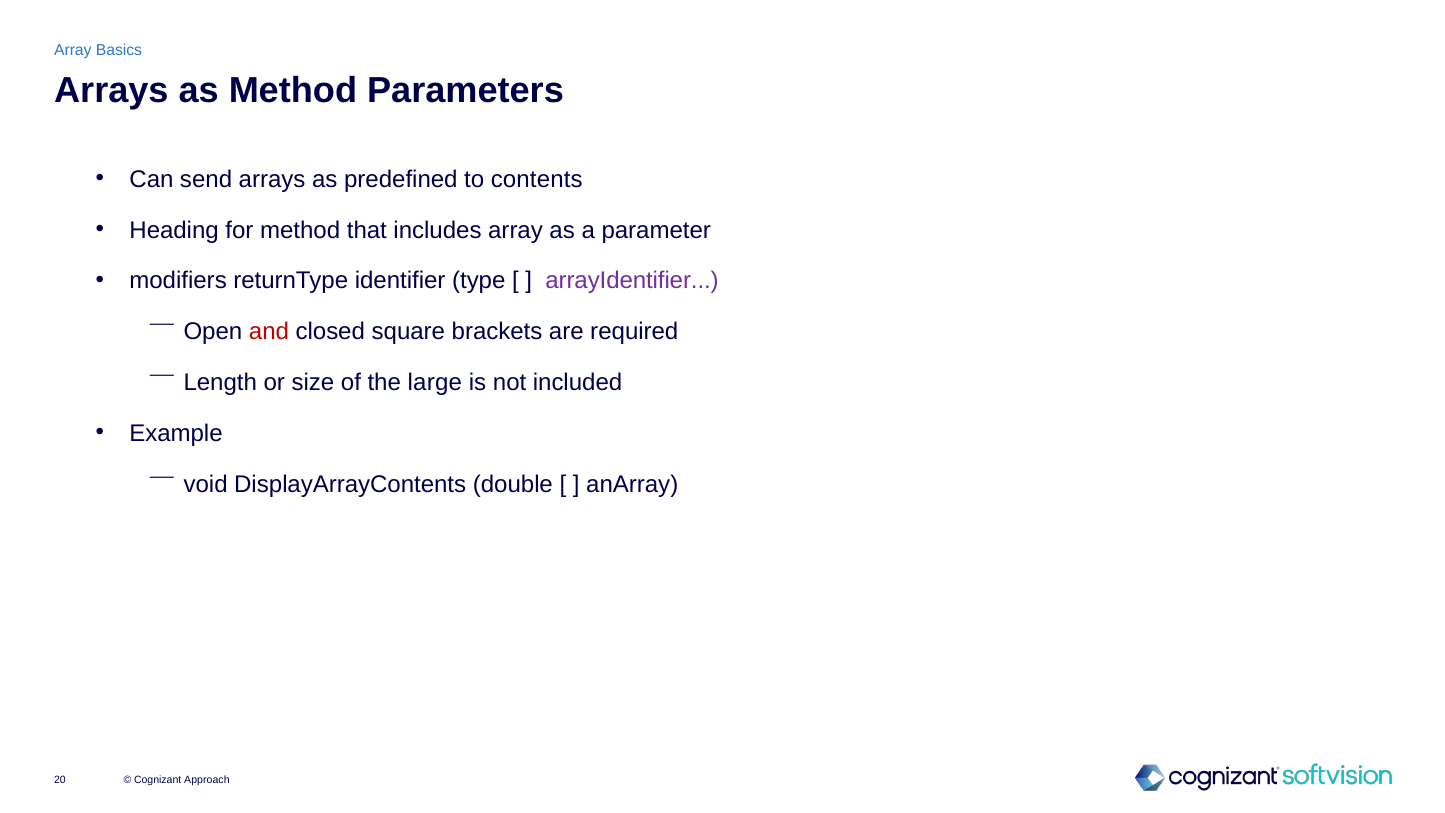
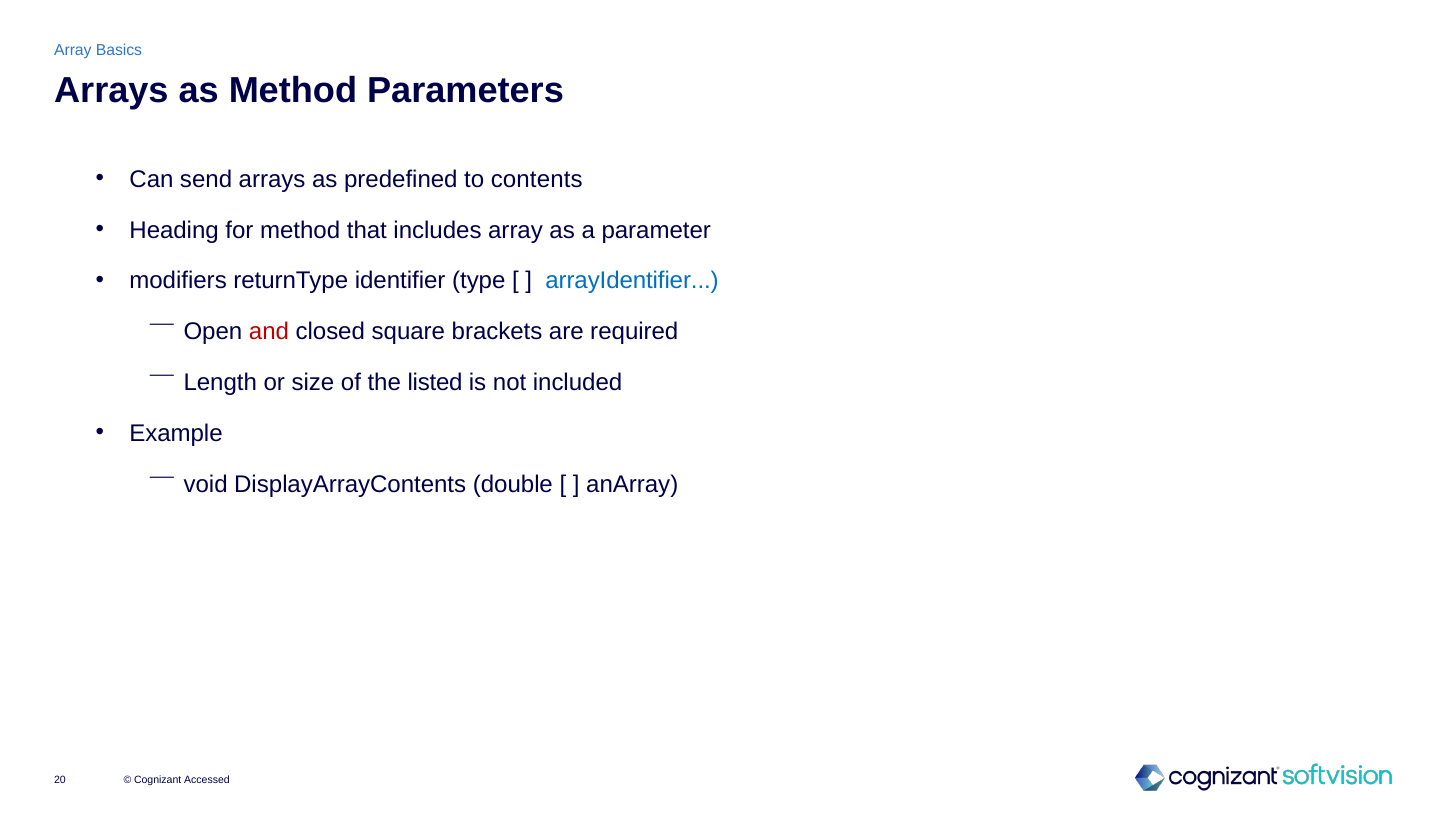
arrayIdentifier colour: purple -> blue (632, 281)
large: large -> listed (435, 382)
Approach: Approach -> Accessed (207, 780)
